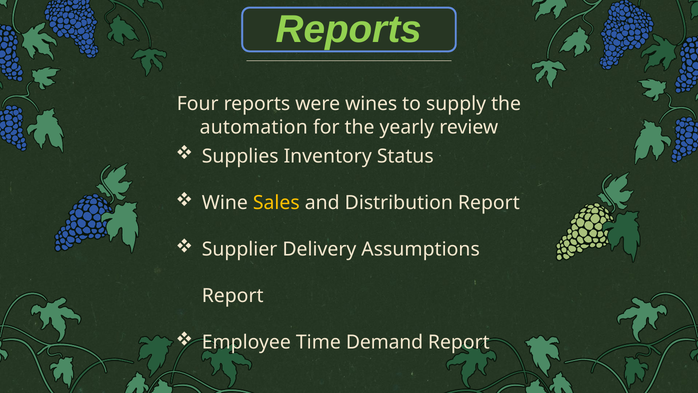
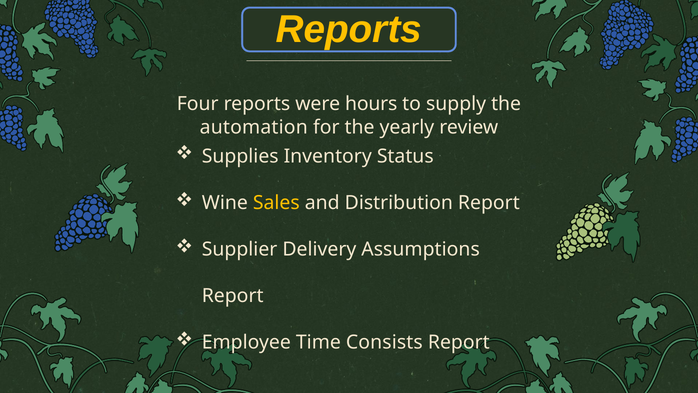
Reports colour: light green -> yellow (349, 29)
wines: wines -> hours (371, 104)
Demand: Demand -> Consists (384, 342)
